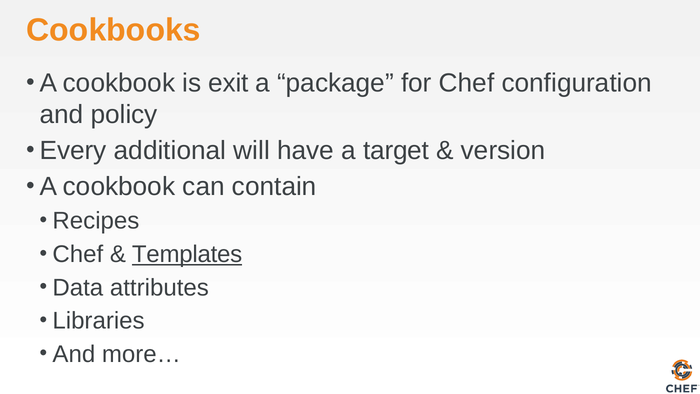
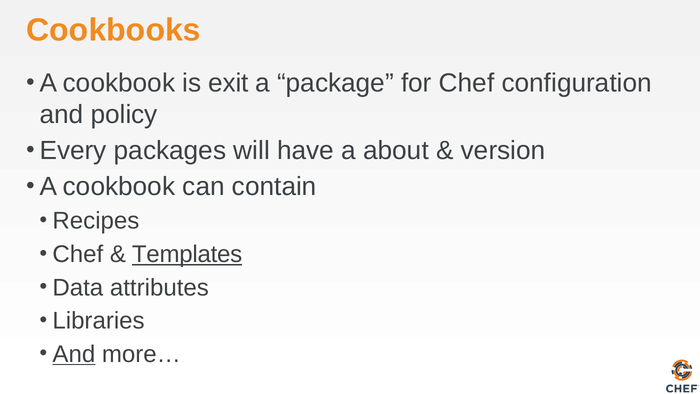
additional: additional -> packages (170, 151)
target: target -> about (396, 151)
And underline: none -> present (74, 354)
